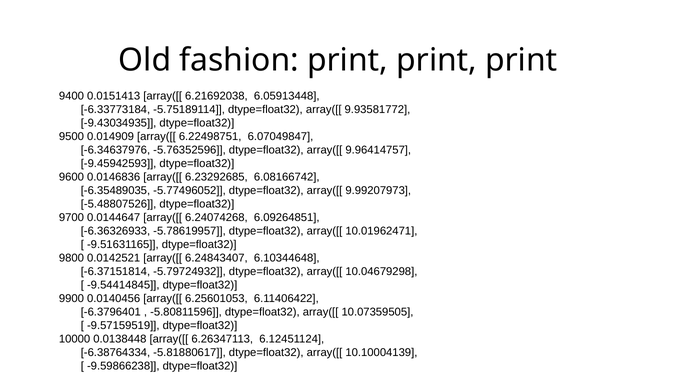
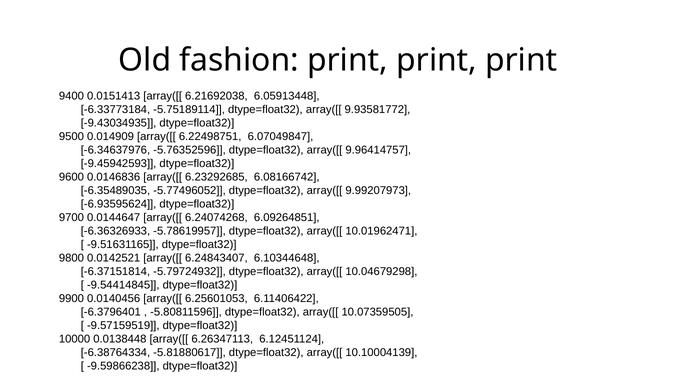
-5.48807526: -5.48807526 -> -6.93595624 (119, 204)
